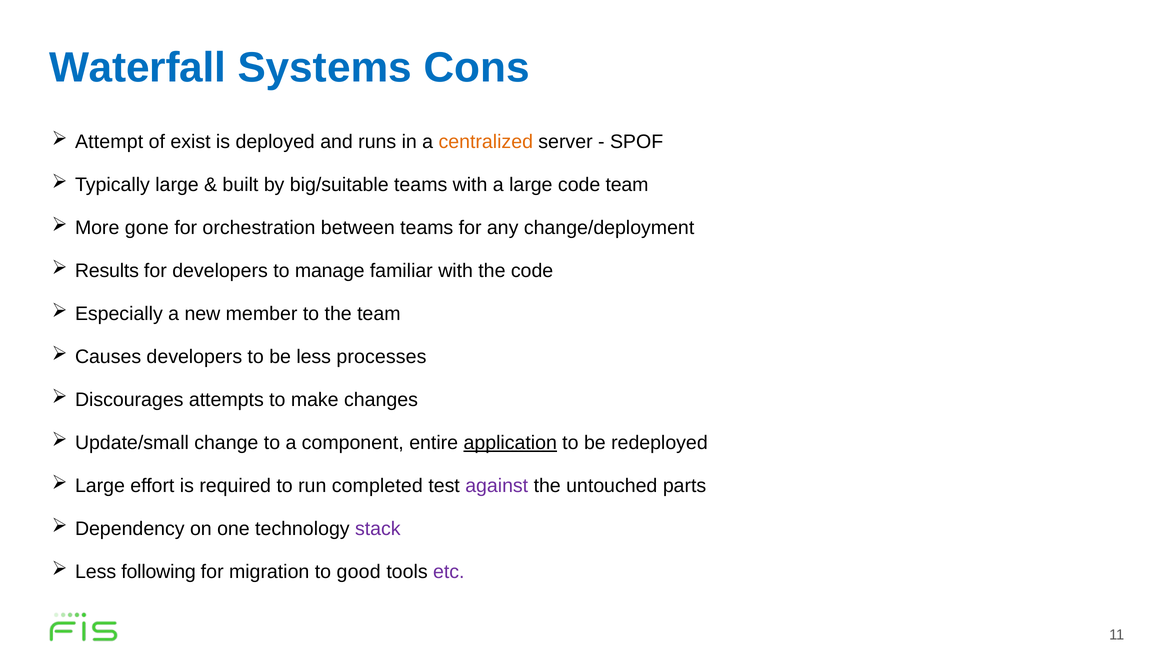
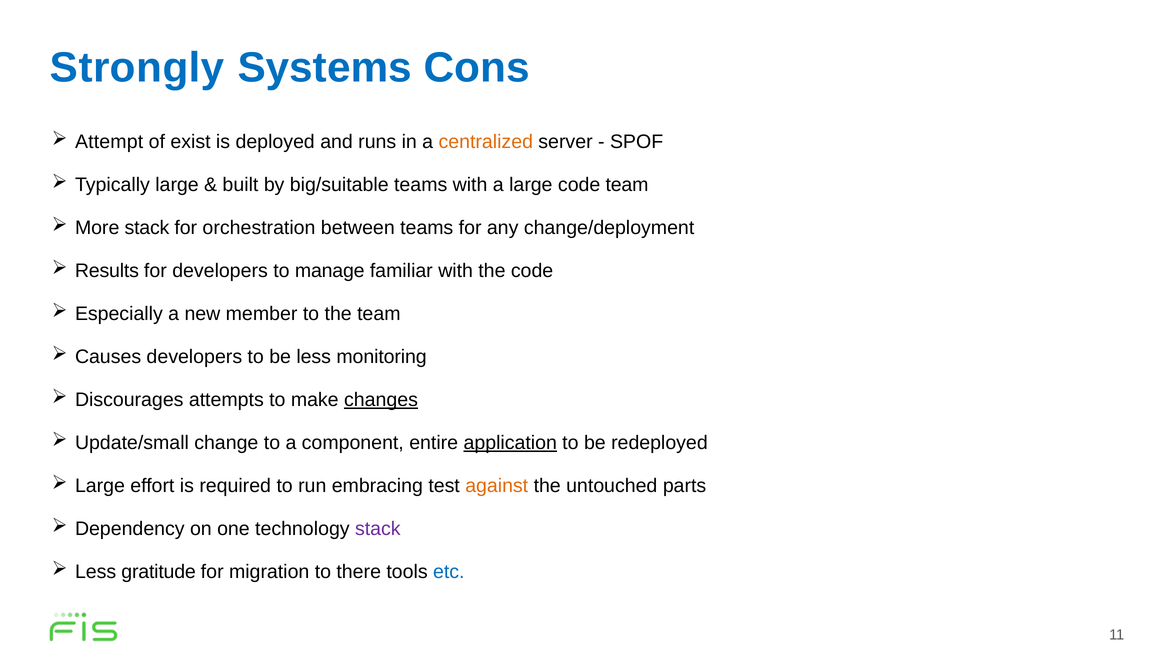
Waterfall: Waterfall -> Strongly (137, 68)
More gone: gone -> stack (147, 228)
processes: processes -> monitoring (382, 357)
changes underline: none -> present (381, 400)
completed: completed -> embracing (377, 486)
against colour: purple -> orange (497, 486)
following: following -> gratitude (159, 572)
good: good -> there (359, 572)
etc colour: purple -> blue (449, 572)
